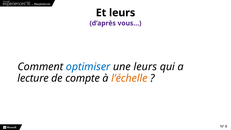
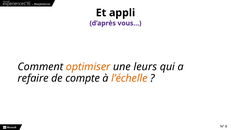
Et leurs: leurs -> appli (122, 13)
optimiser colour: blue -> orange (88, 67)
lecture: lecture -> refaire (33, 78)
